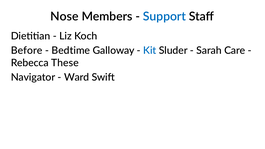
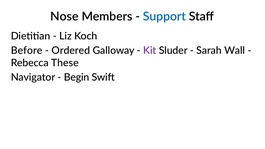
Bedtime: Bedtime -> Ordered (71, 51)
Kit colour: blue -> purple (150, 51)
Care: Care -> Wall (235, 51)
Ward: Ward -> Begin (77, 77)
